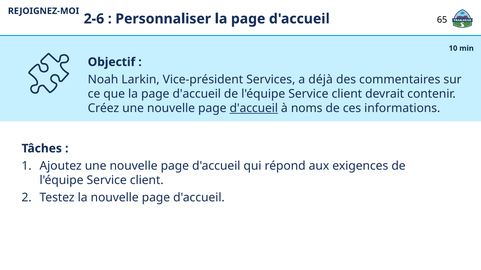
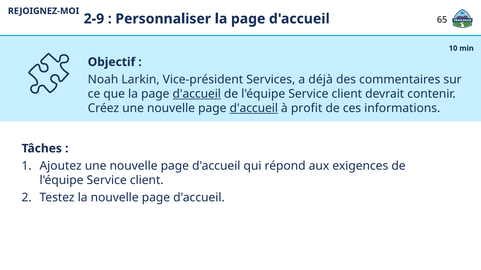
2-6: 2-6 -> 2-9 (94, 19)
d'accueil underline: none -> present (197, 94)
noms: noms -> profit (307, 108)
